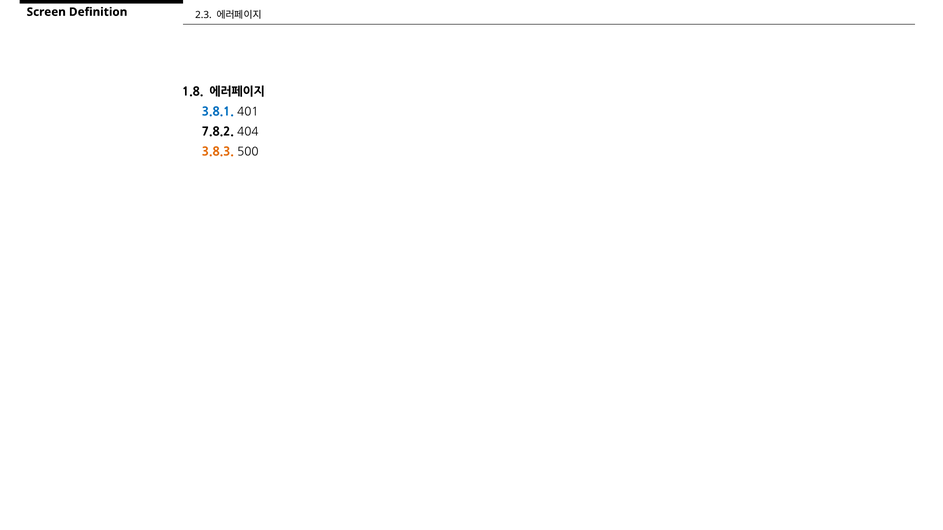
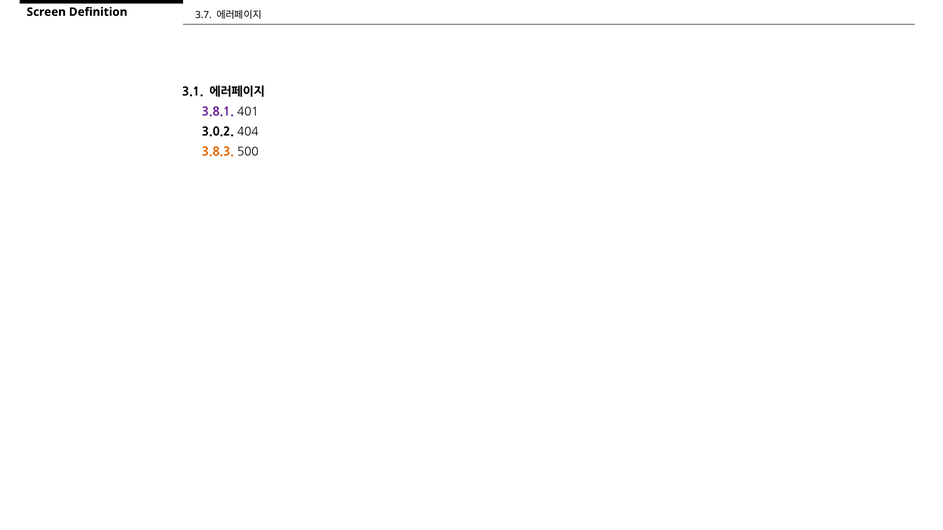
2.3: 2.3 -> 3.7 (203, 15)
1.8: 1.8 -> 3.1 (193, 92)
3.8.1 colour: blue -> purple (218, 112)
7.8.2: 7.8.2 -> 3.0.2 (218, 132)
